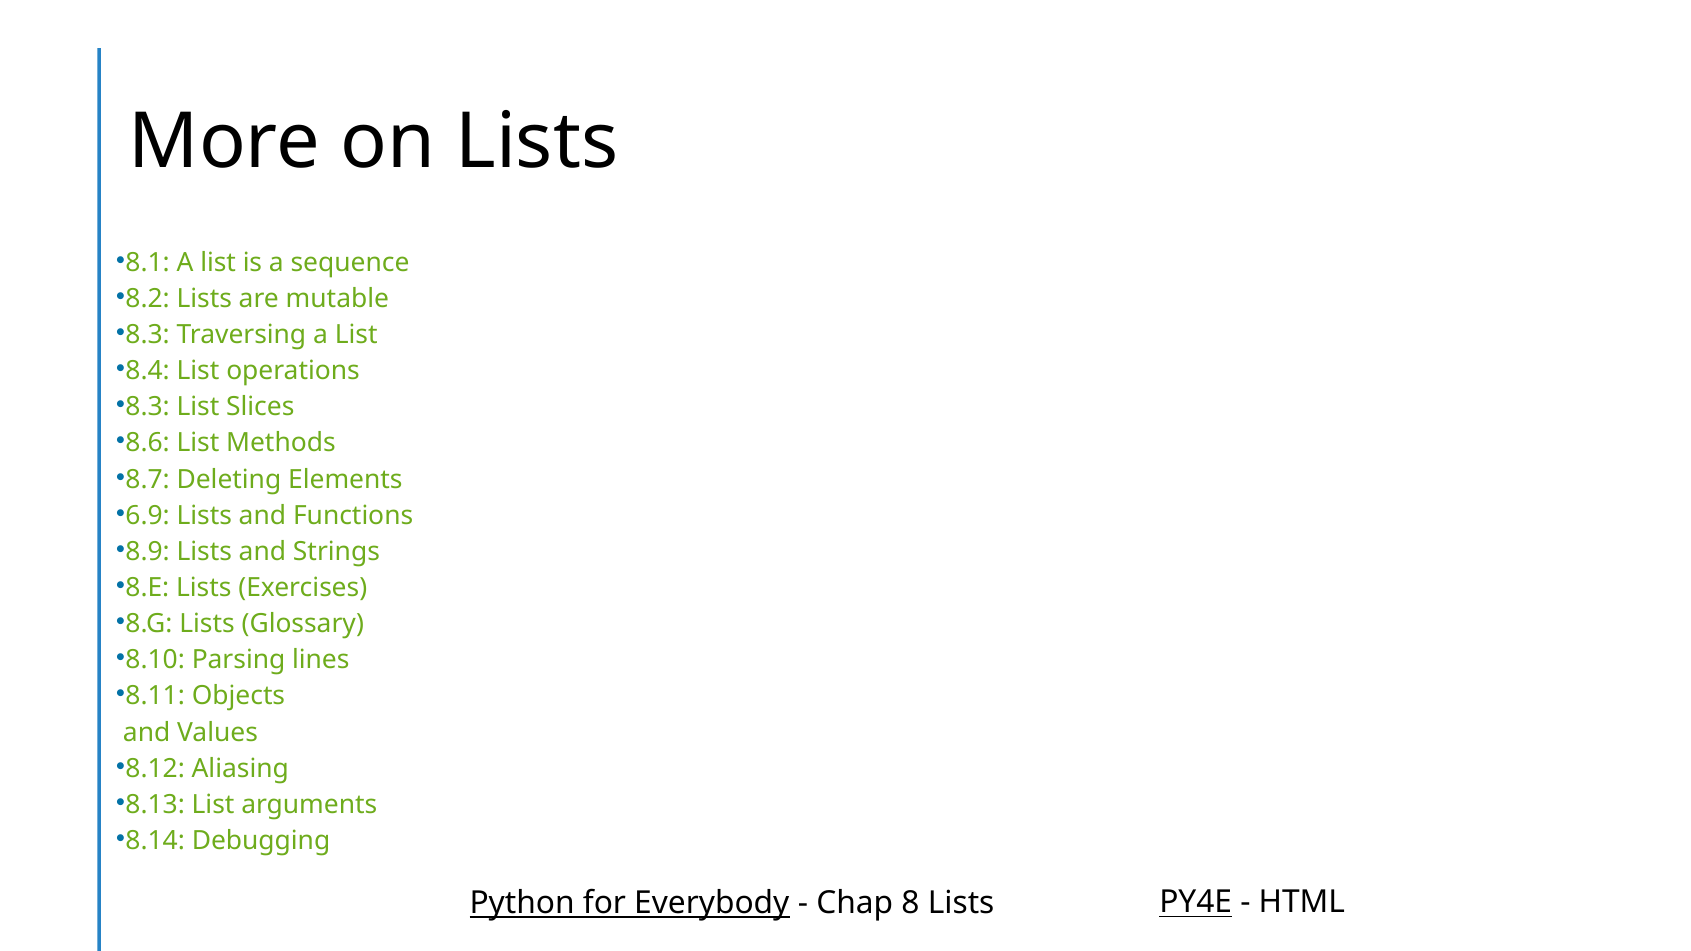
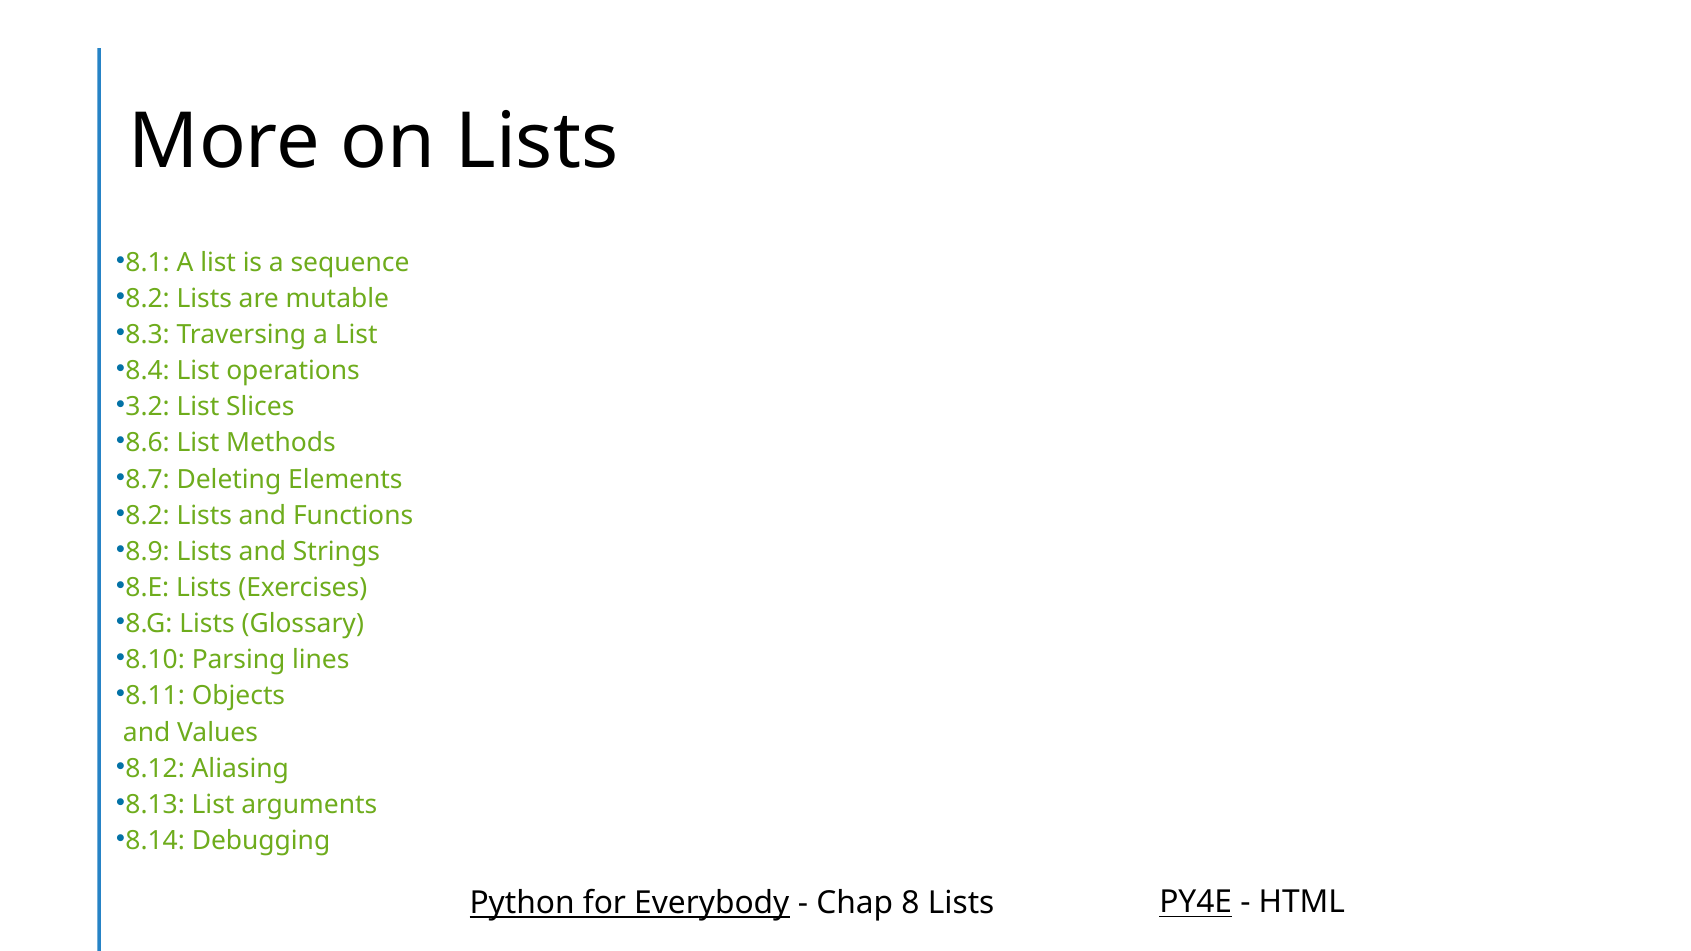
8.3: 8.3 -> 3.2 (148, 407)
6.9: 6.9 -> 8.2 (148, 516)
